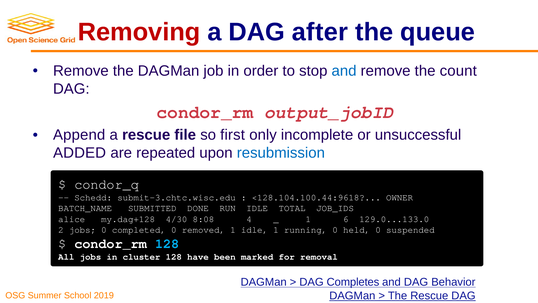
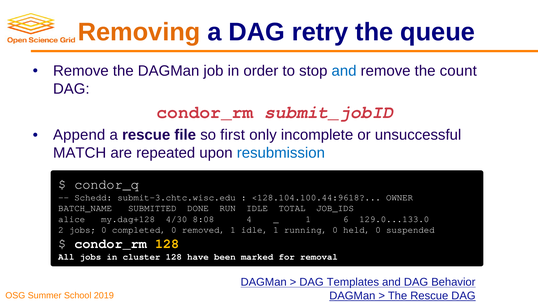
Removing colour: red -> orange (139, 32)
after: after -> retry (320, 32)
output_jobID: output_jobID -> submit_jobID (329, 112)
ADDED: ADDED -> MATCH (80, 153)
128 colour: light blue -> yellow (167, 243)
Completes: Completes -> Templates (353, 282)
